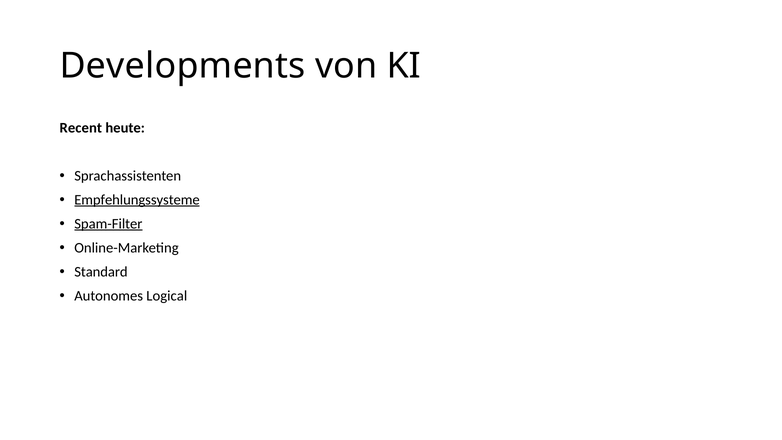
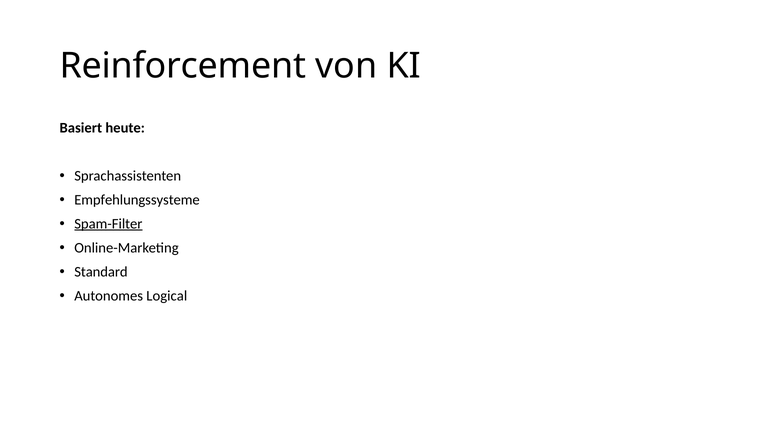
Developments: Developments -> Reinforcement (183, 66)
Recent: Recent -> Basiert (81, 128)
Empfehlungssysteme underline: present -> none (137, 200)
